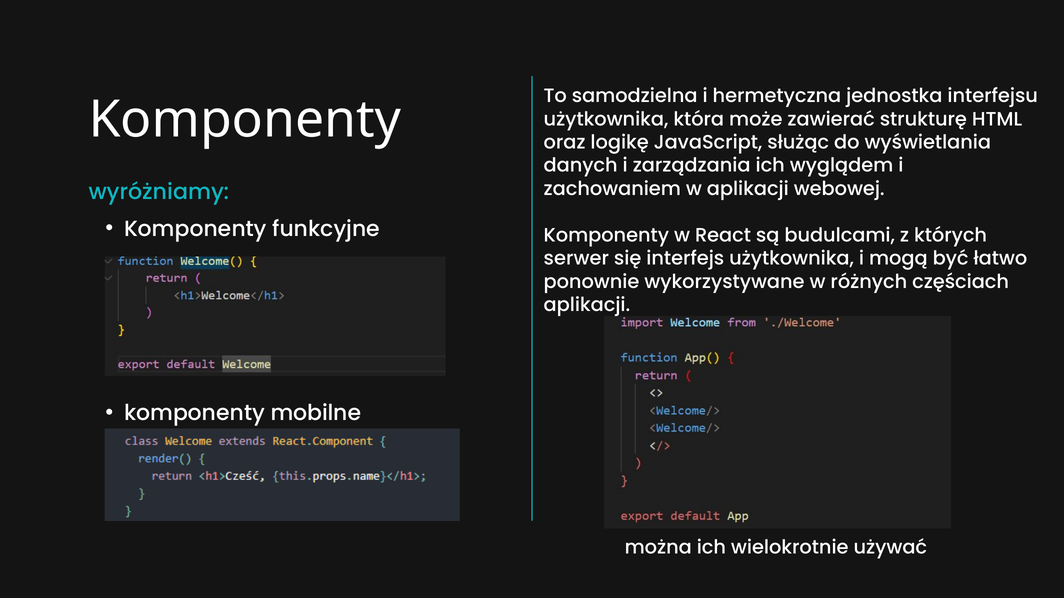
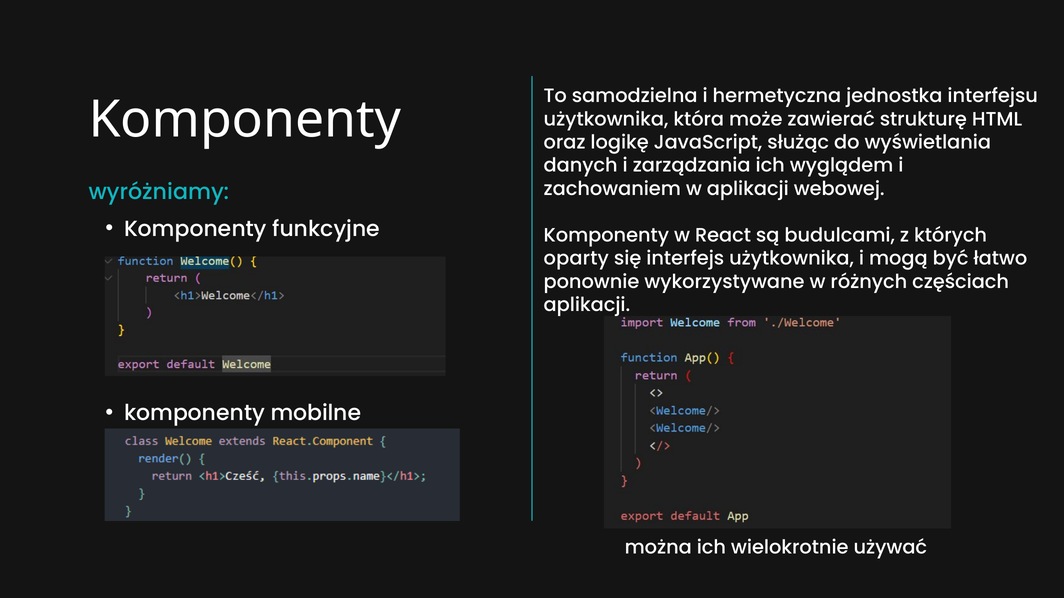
serwer: serwer -> oparty (576, 259)
